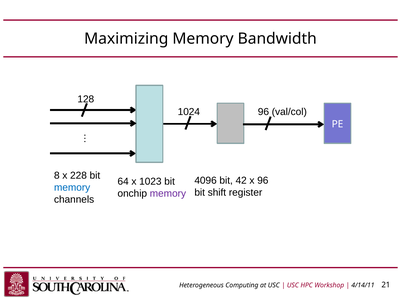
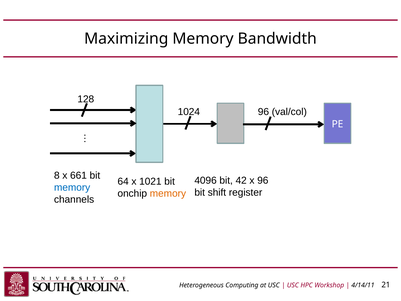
228: 228 -> 661 (79, 175)
1023: 1023 -> 1021 (150, 181)
memory colour: purple -> orange (168, 193)
